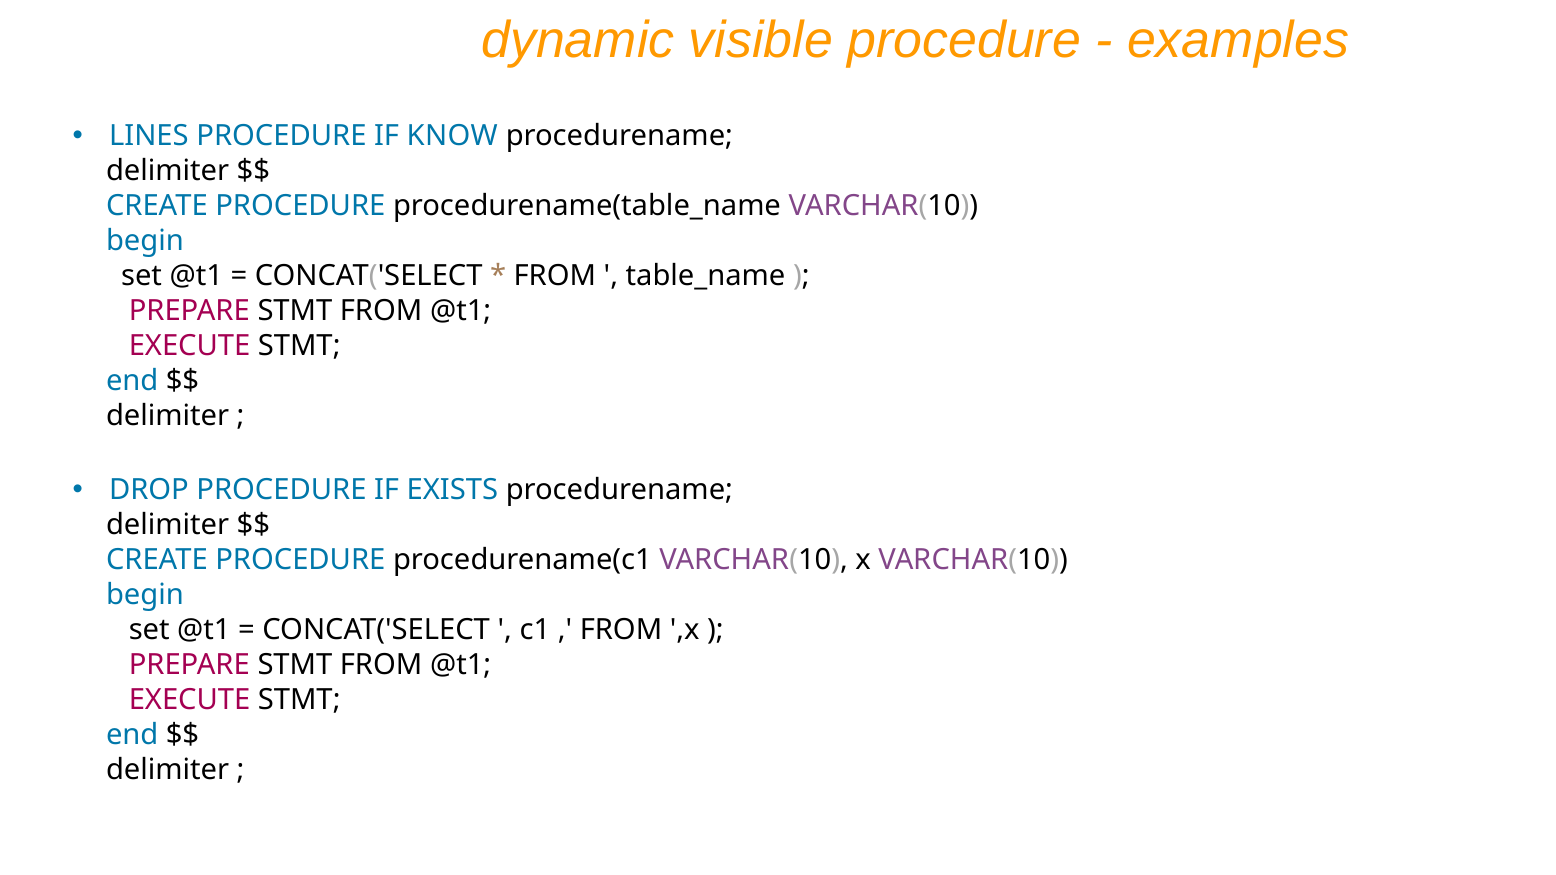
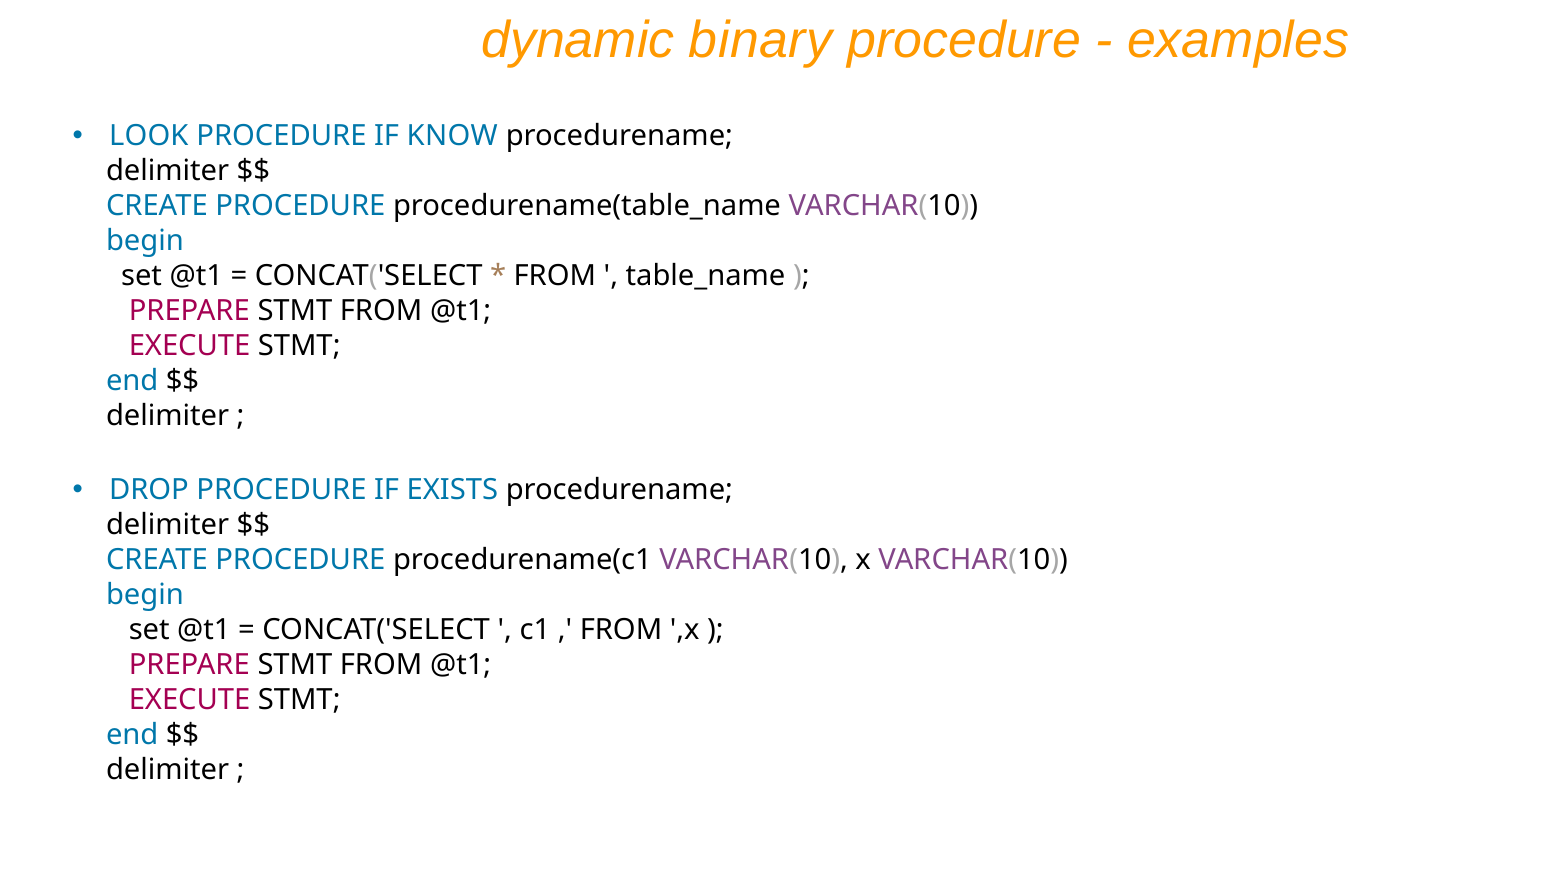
visible: visible -> binary (761, 40)
LINES: LINES -> LOOK (149, 136)
